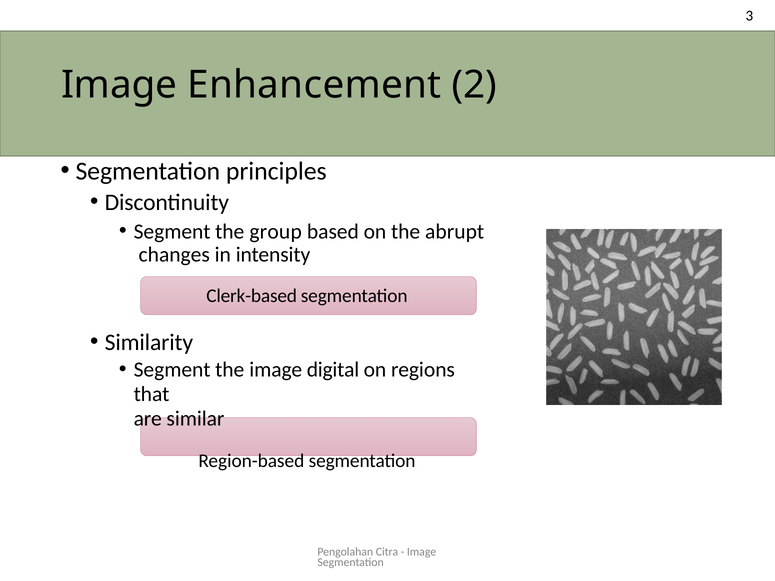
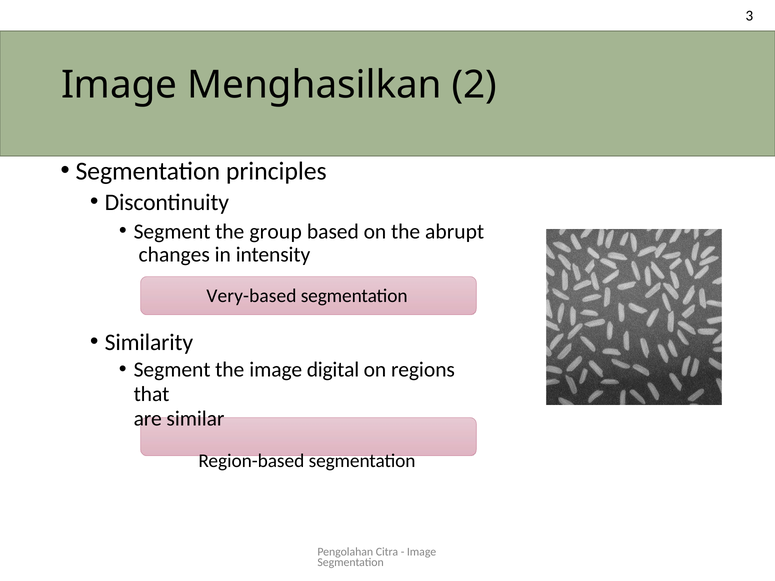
Enhancement: Enhancement -> Menghasilkan (315, 85)
Clerk-based: Clerk-based -> Very-based (251, 296)
